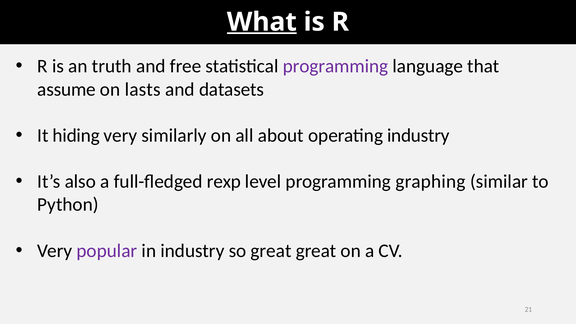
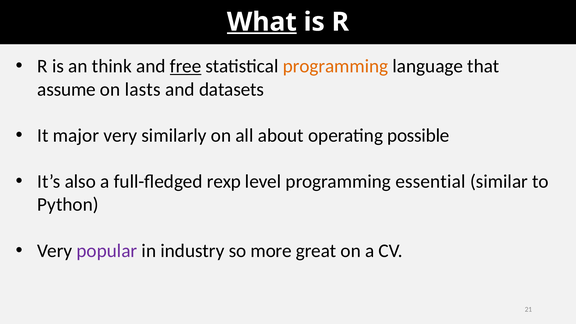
truth: truth -> think (112, 66)
free underline: none -> present (186, 66)
programming colour: purple -> orange (335, 66)
hiding: hiding -> major (76, 135)
operating industry: industry -> possible (418, 135)
graphing: graphing -> essential (430, 182)
so great: great -> more (271, 251)
